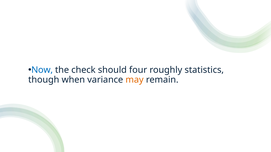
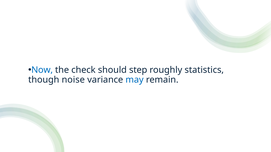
four: four -> step (138, 70)
when: when -> noise (73, 80)
may colour: orange -> blue (135, 80)
